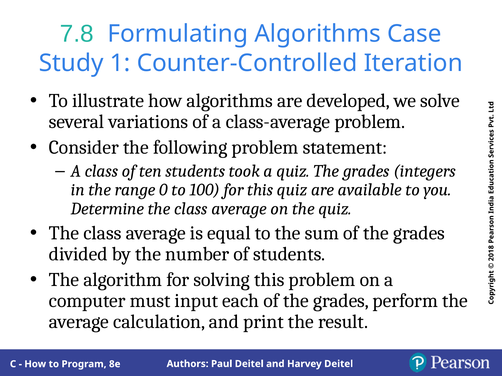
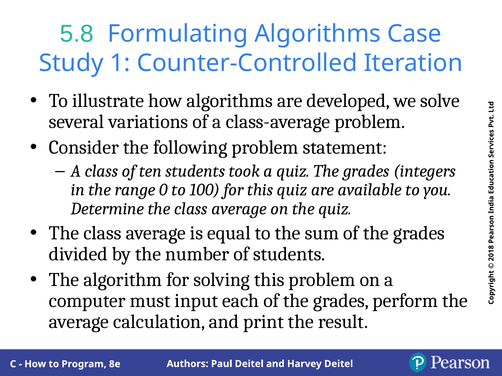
7.8: 7.8 -> 5.8 (77, 34)
